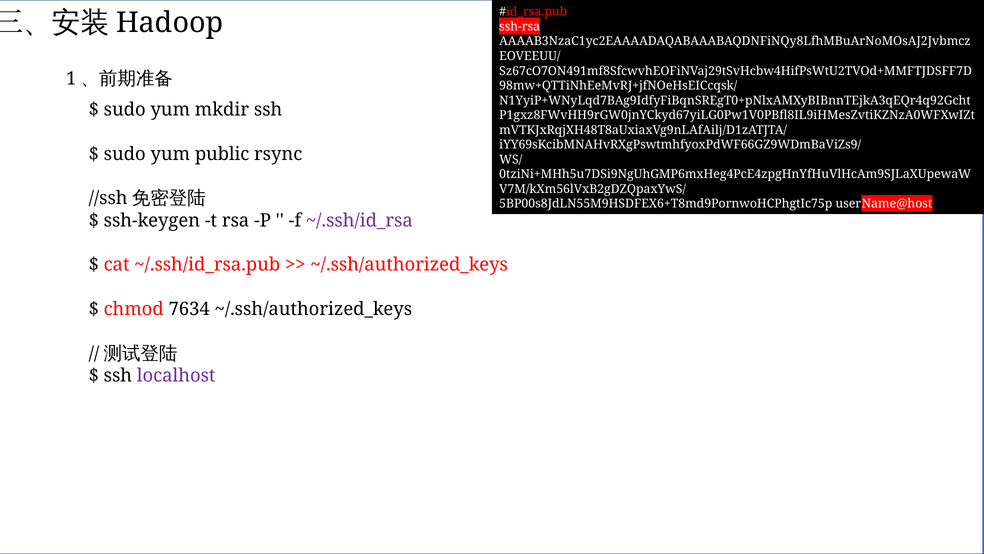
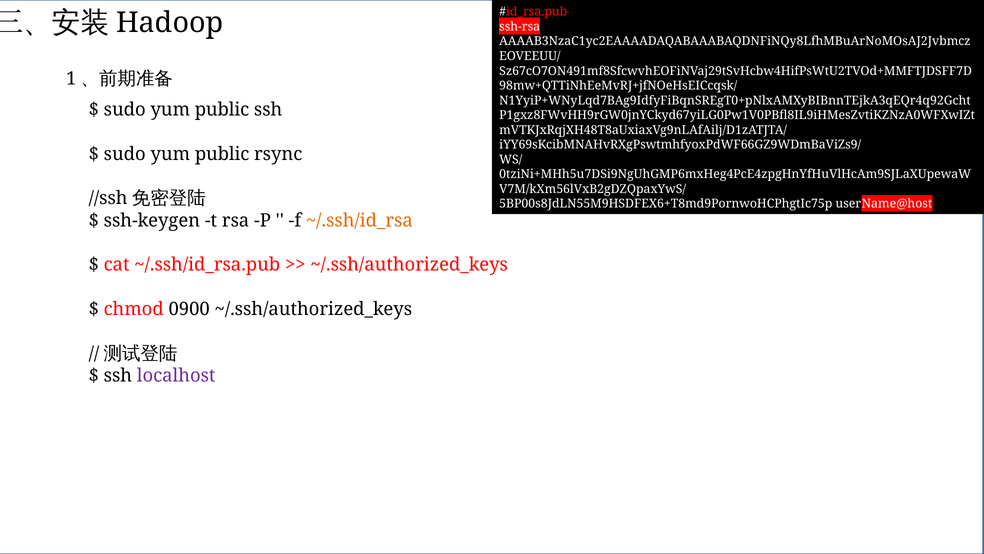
mkdir: mkdir -> public (222, 110)
~/.ssh/id_rsa colour: purple -> orange (359, 220)
7634: 7634 -> 0900 (189, 309)
